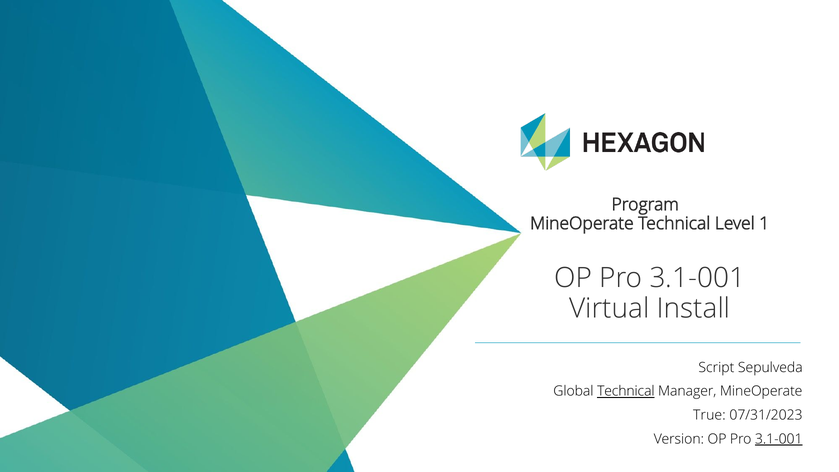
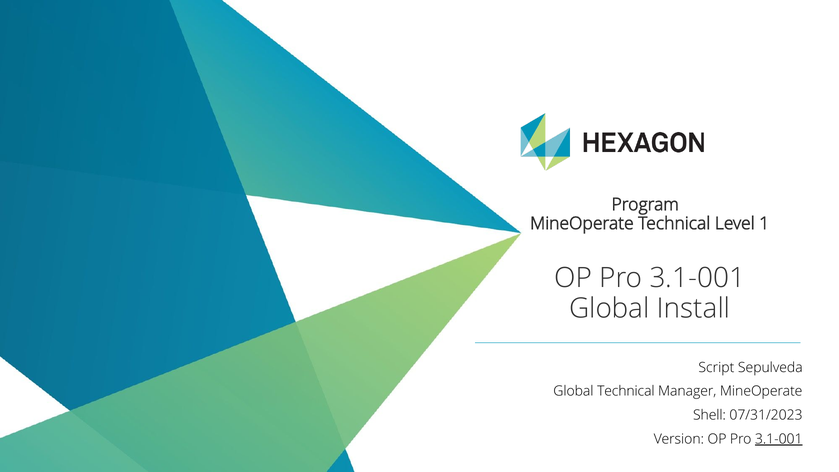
Virtual: Virtual -> Global (609, 308)
Technical underline: present -> none (626, 391)
True: True -> Shell (709, 415)
